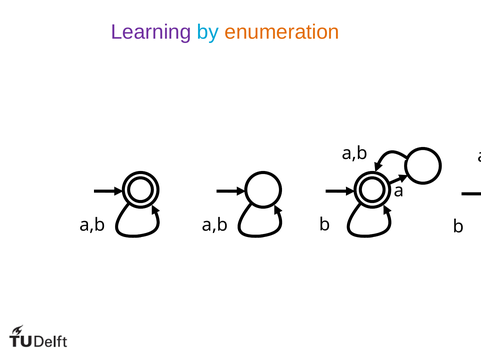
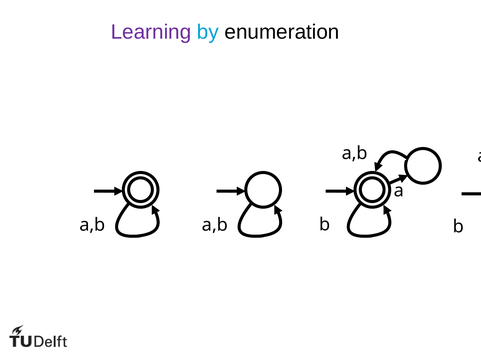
enumeration colour: orange -> black (282, 32)
